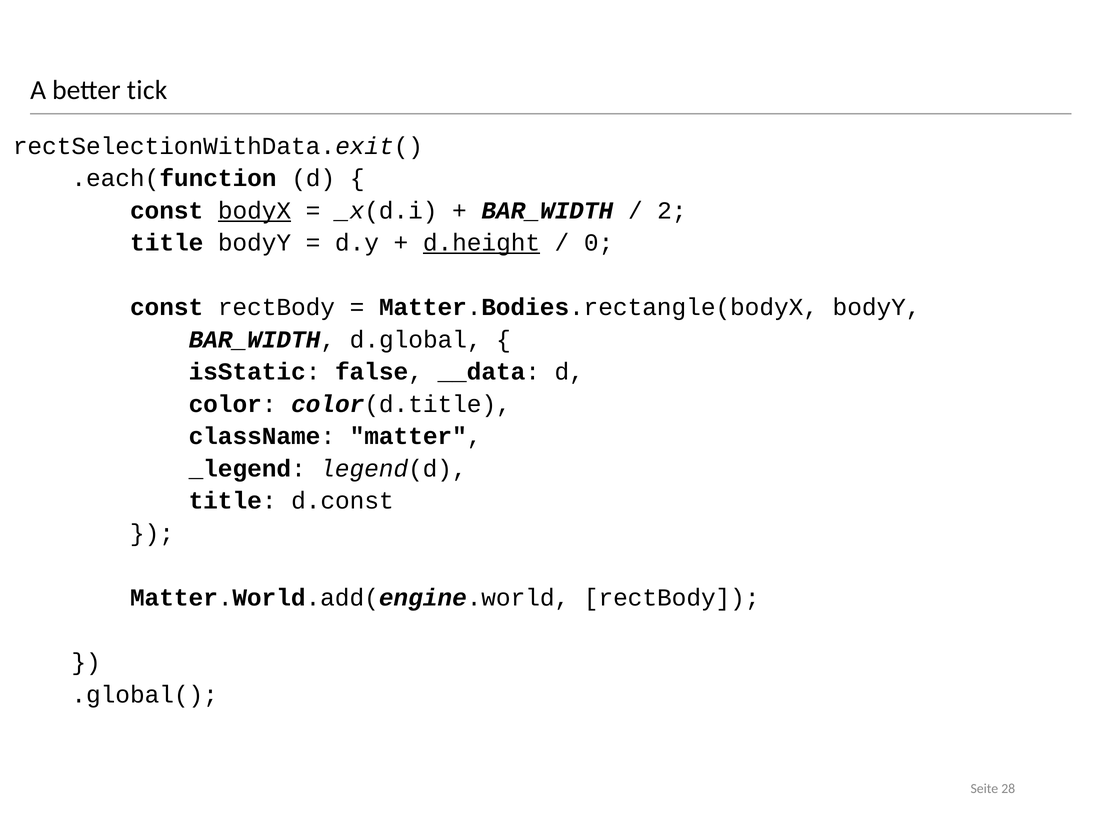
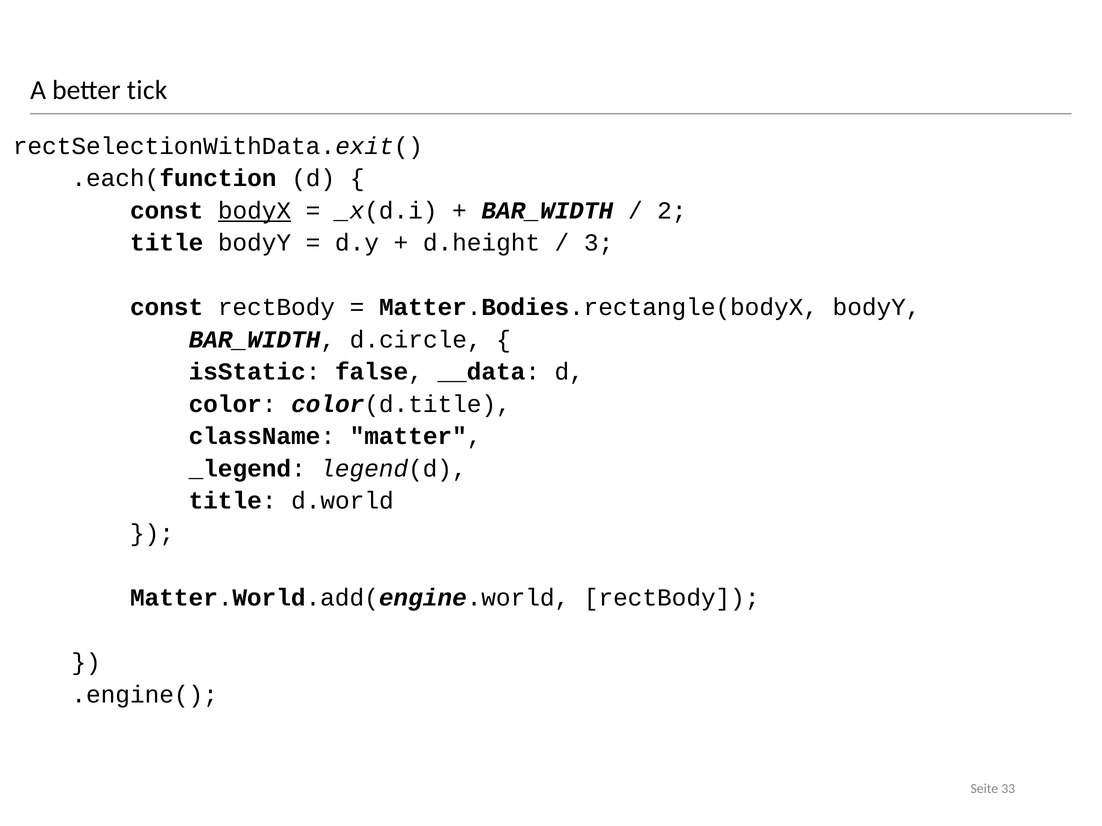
d.height underline: present -> none (481, 243)
0: 0 -> 3 (599, 243)
d.global: d.global -> d.circle (416, 340)
d.const: d.const -> d.world (342, 501)
.global(: .global( -> .engine( (145, 695)
28: 28 -> 33 (1008, 789)
